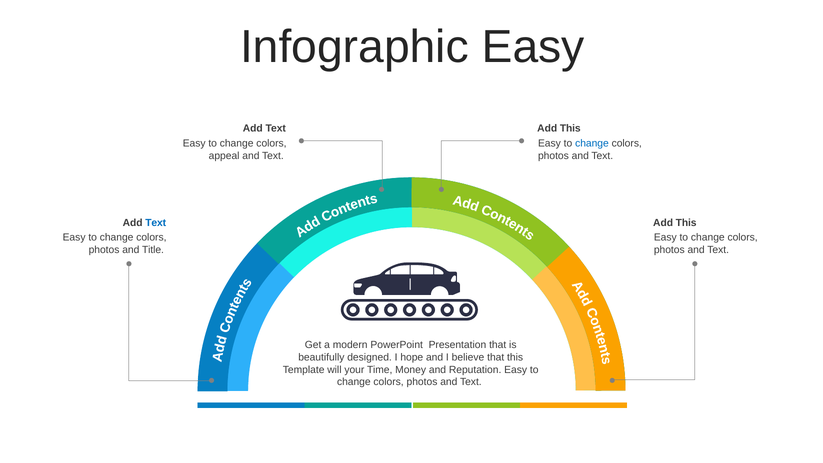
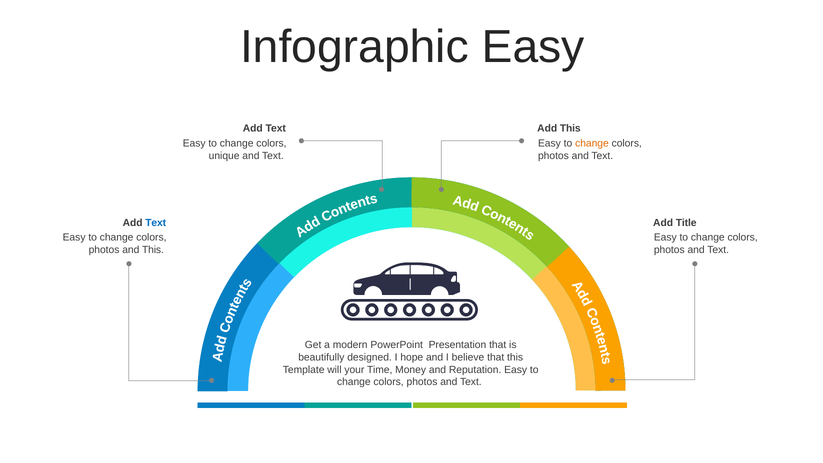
change colour: blue -> orange (592, 143)
appeal: appeal -> unique (224, 156)
This: This -> Title (686, 223)
and Title: Title -> This (153, 250)
